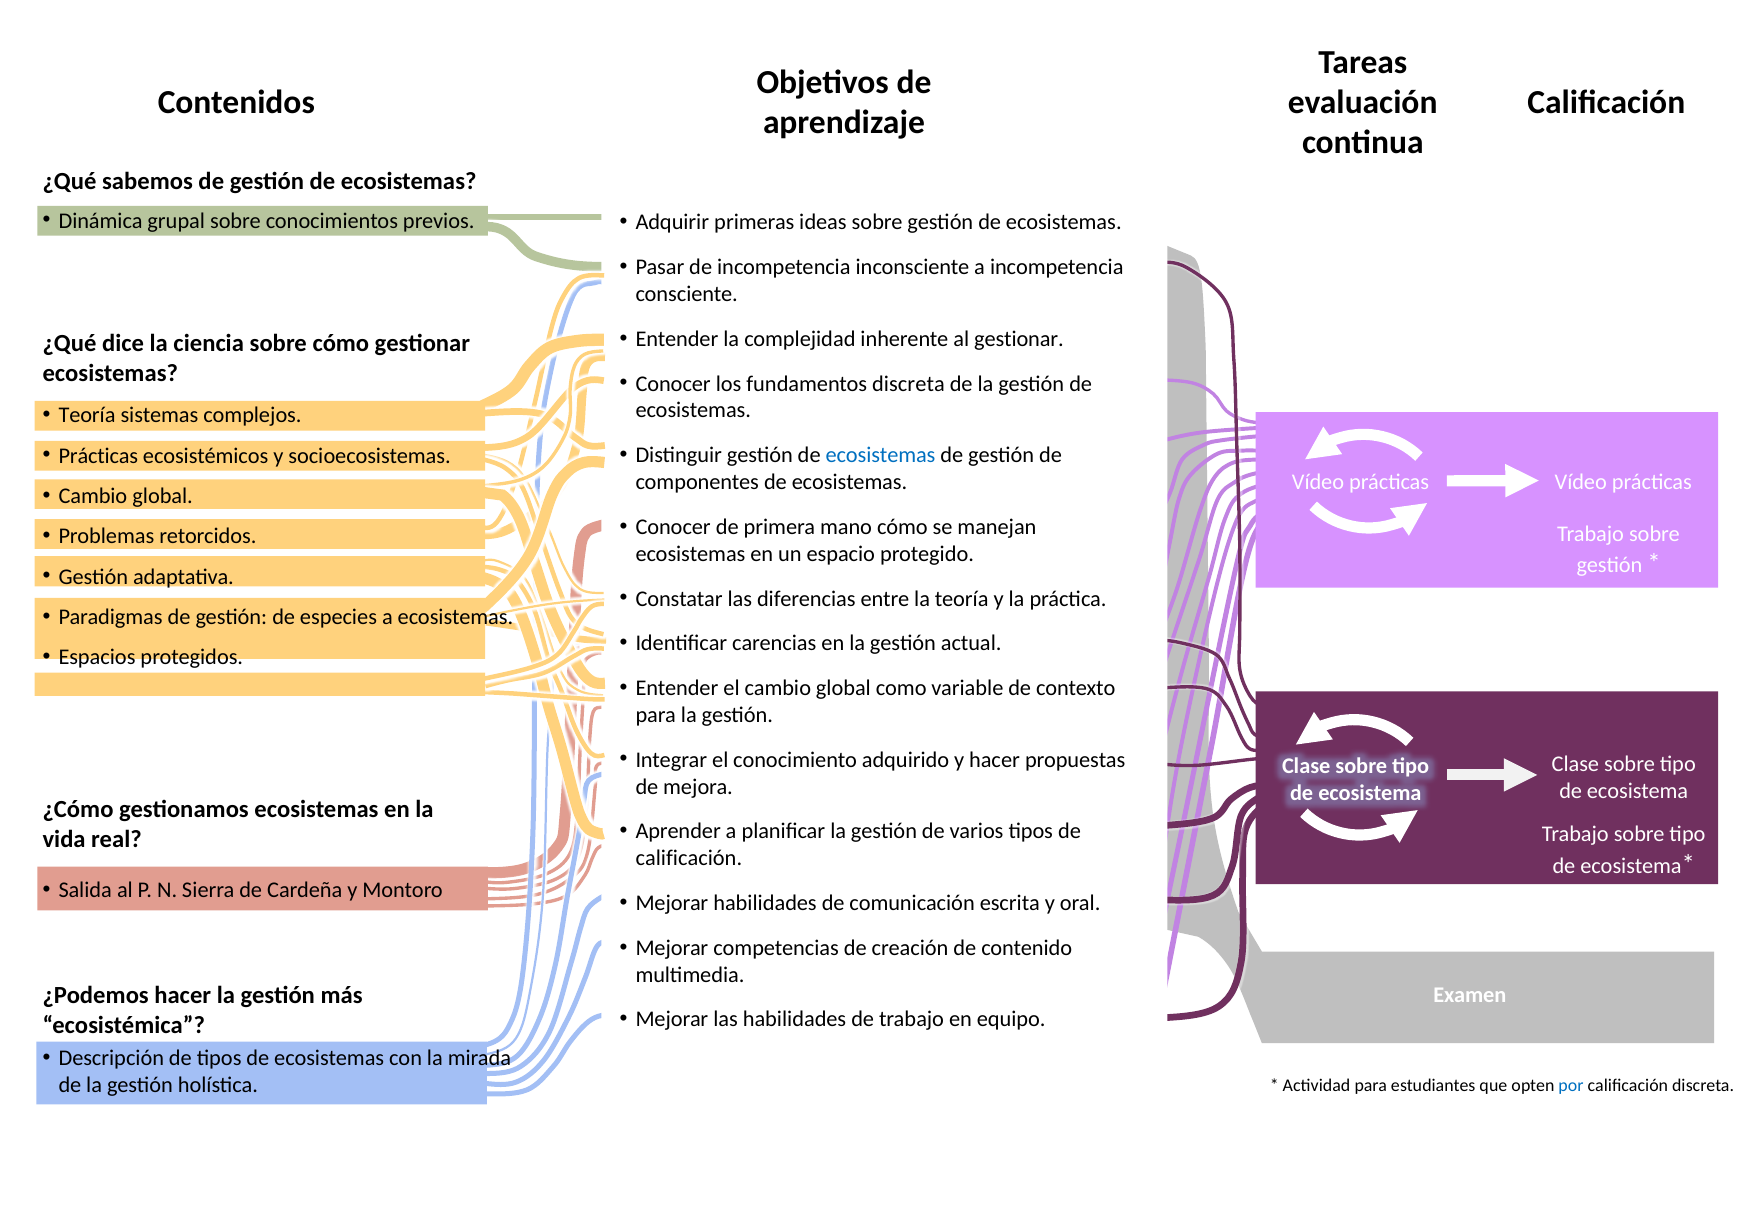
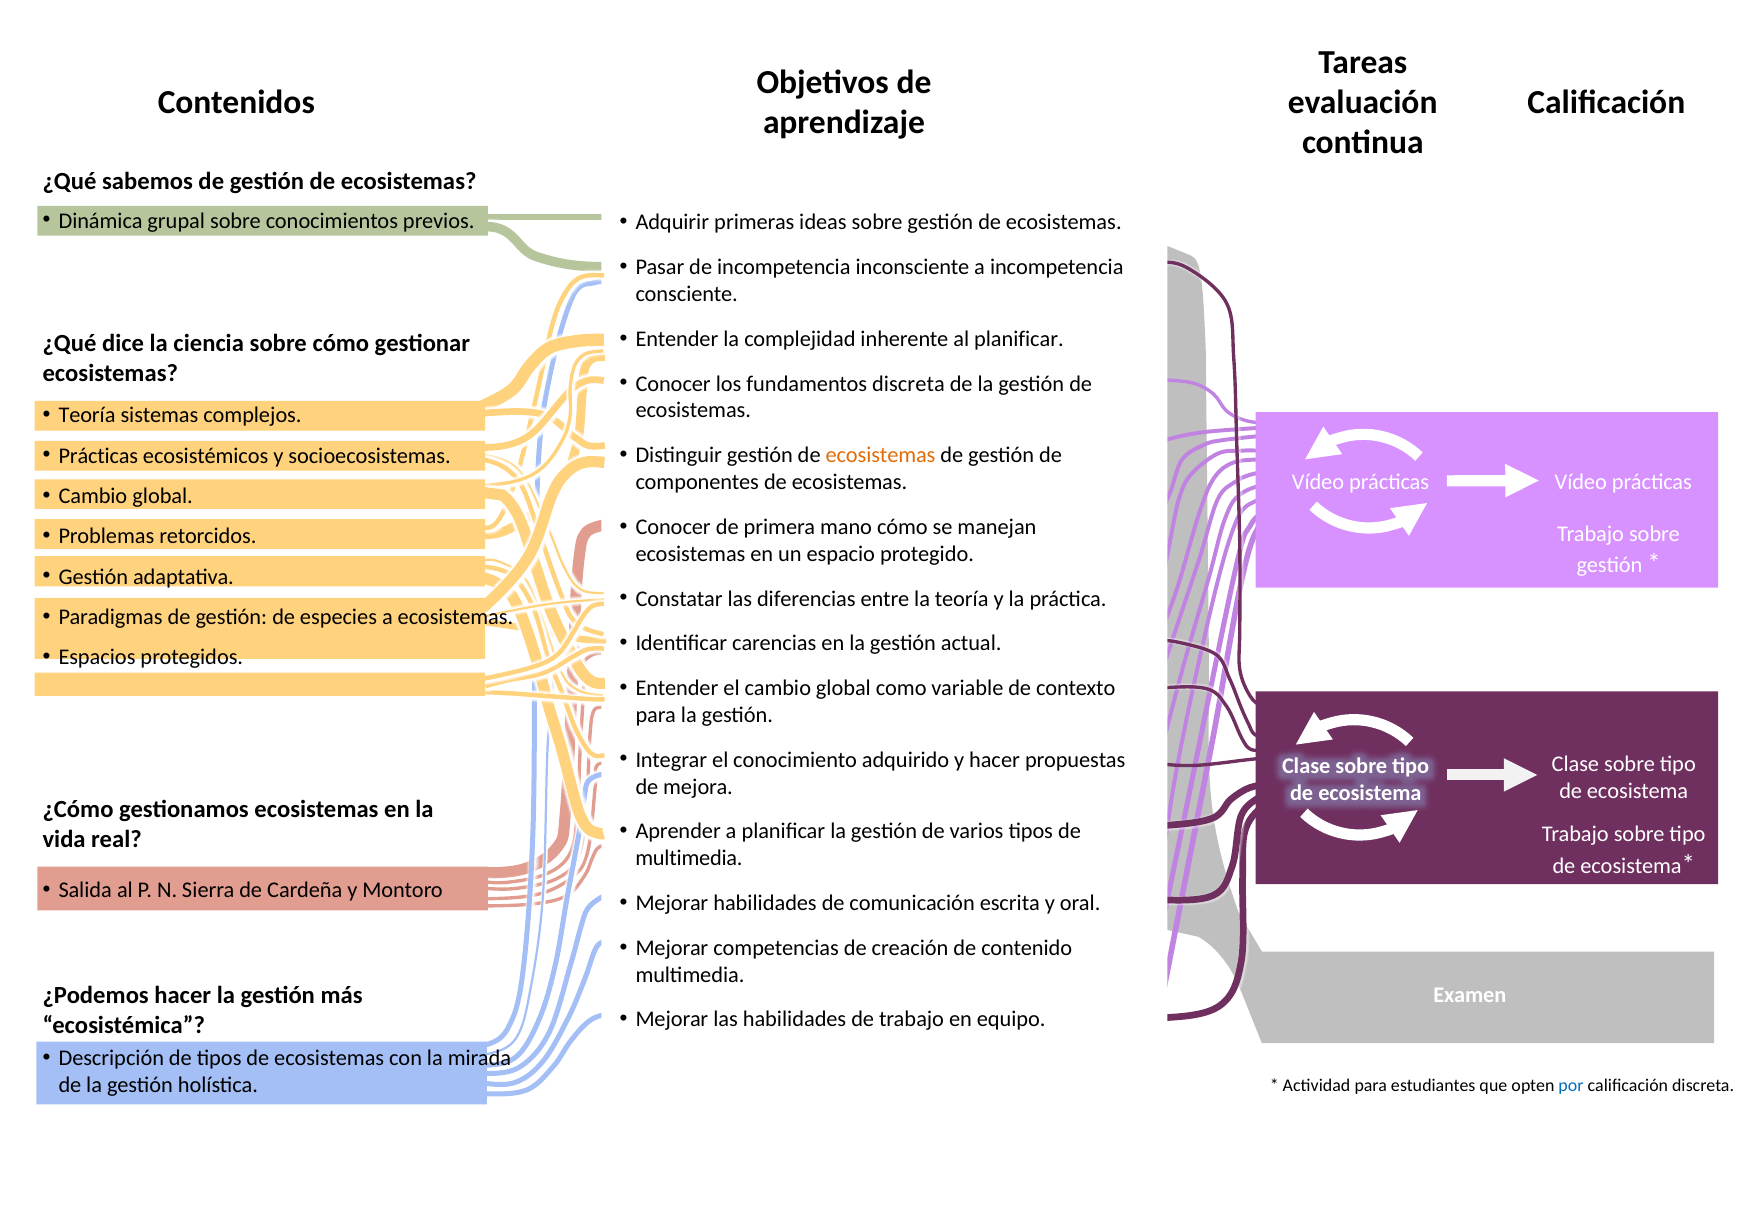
al gestionar: gestionar -> planificar (1019, 339)
ecosistemas colour: blue -> orange (881, 455)
calificación: calificación -> multimedia (689, 858)
